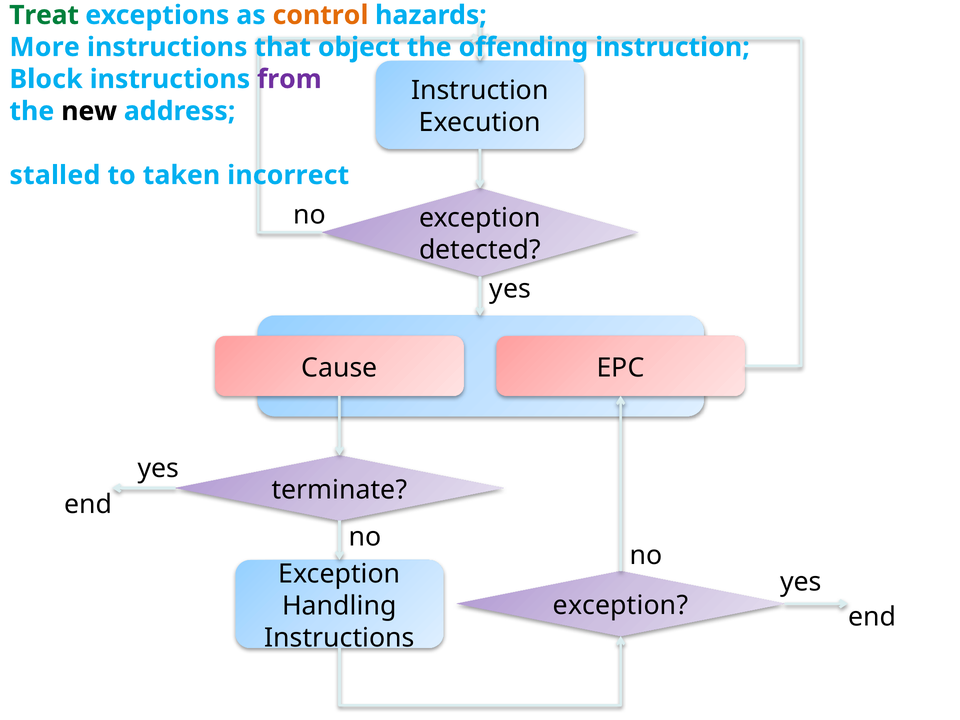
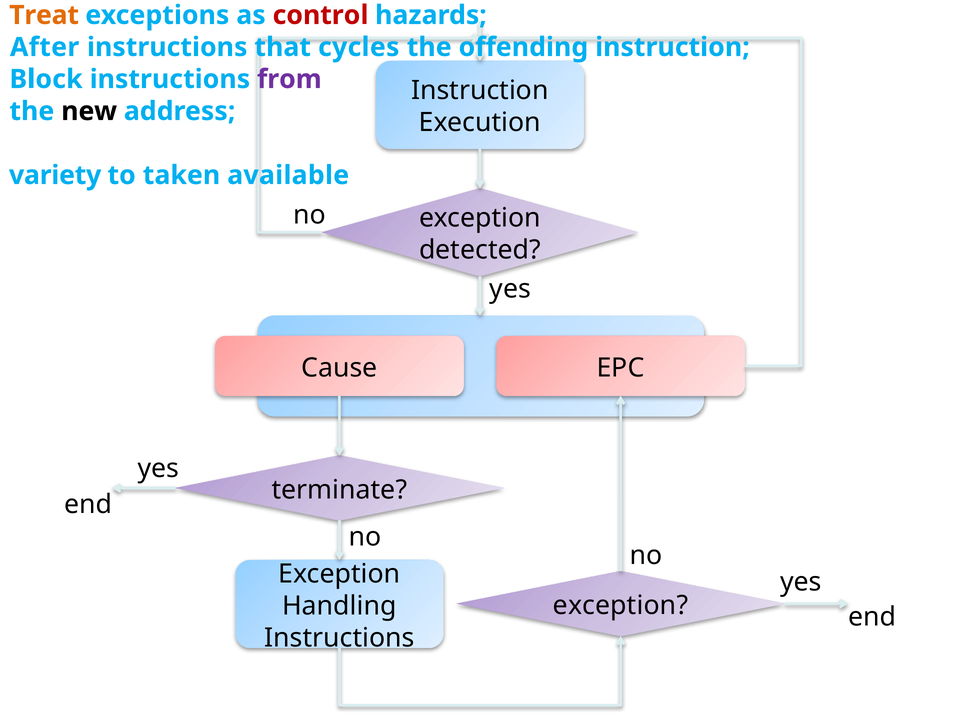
Treat colour: green -> orange (44, 15)
control colour: orange -> red (320, 15)
More: More -> After (45, 47)
object: object -> cycles (359, 47)
stalled: stalled -> variety (55, 175)
incorrect: incorrect -> available (288, 175)
